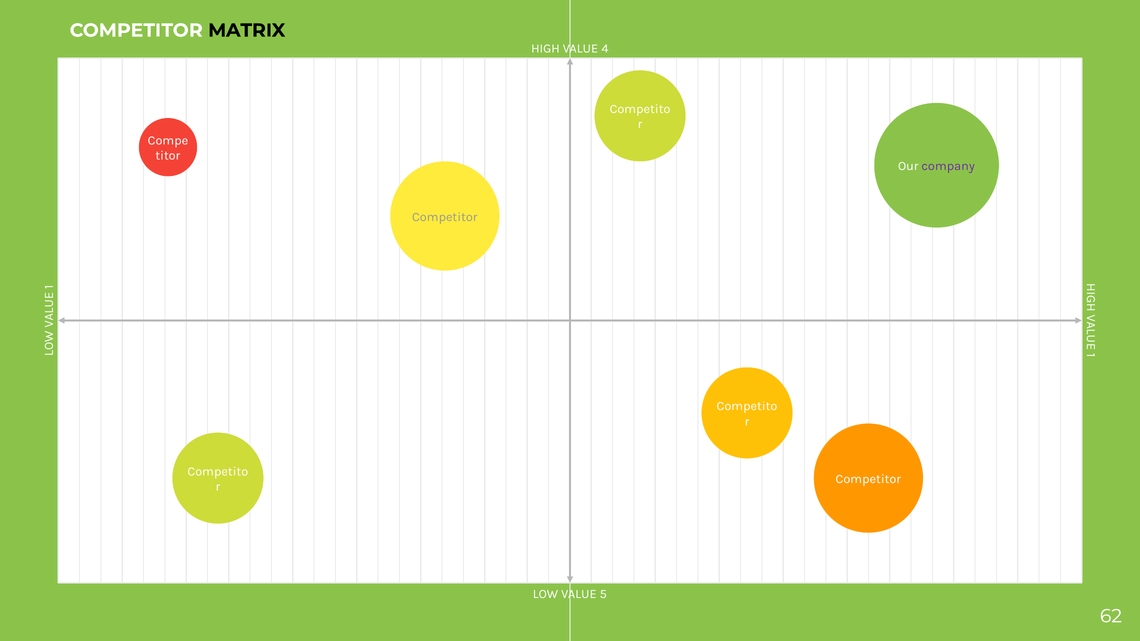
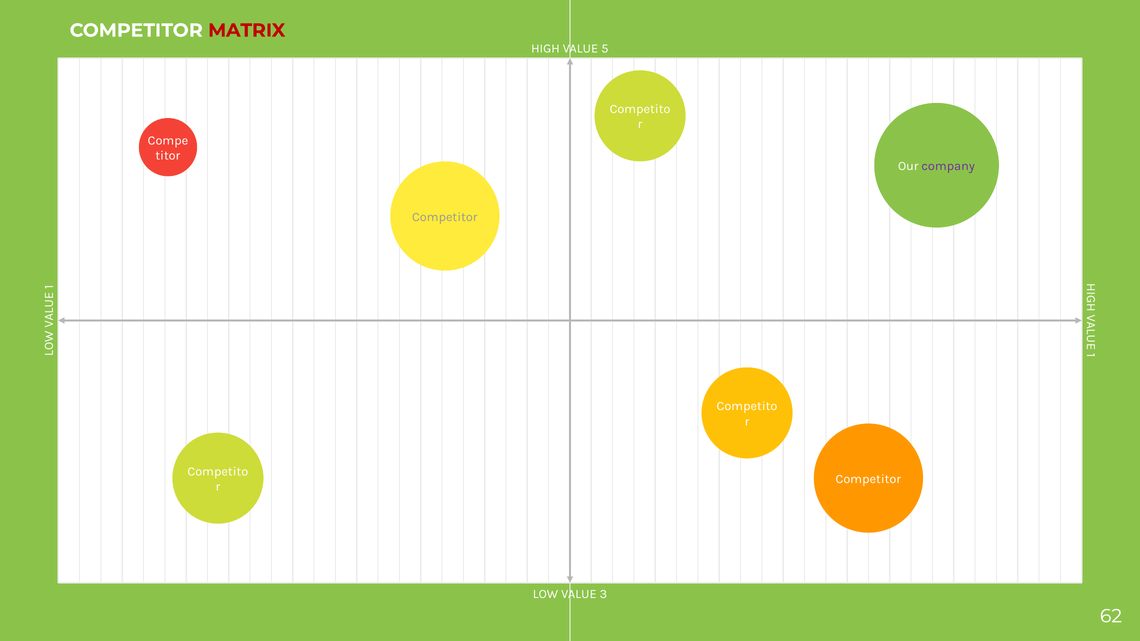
MATRIX colour: black -> red (247, 30)
4: 4 -> 5 (605, 49)
5: 5 -> 3 (603, 594)
